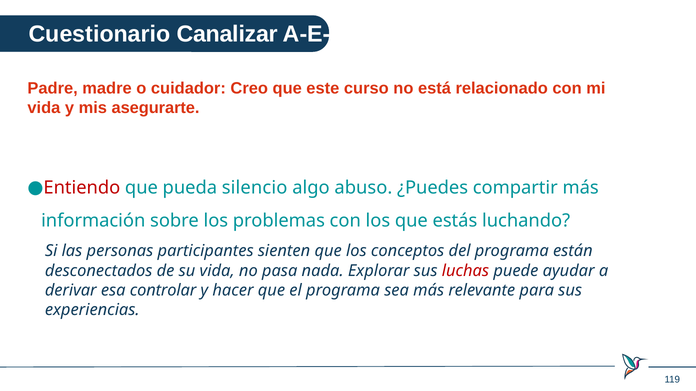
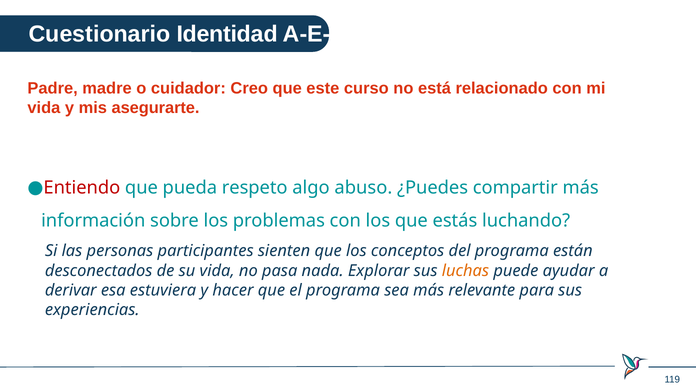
Canalizar: Canalizar -> Identidad (227, 34)
silencio: silencio -> respeto (255, 188)
luchas colour: red -> orange (465, 271)
controlar: controlar -> estuviera (163, 291)
